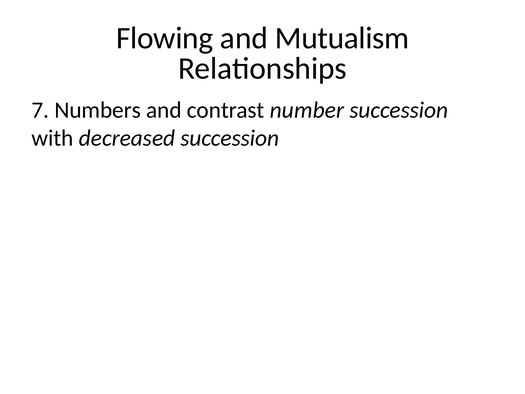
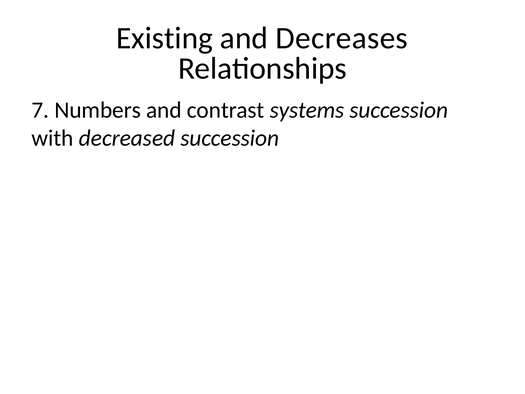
Flowing: Flowing -> Existing (164, 38)
Mutualism: Mutualism -> Decreases (342, 38)
number: number -> systems (307, 110)
